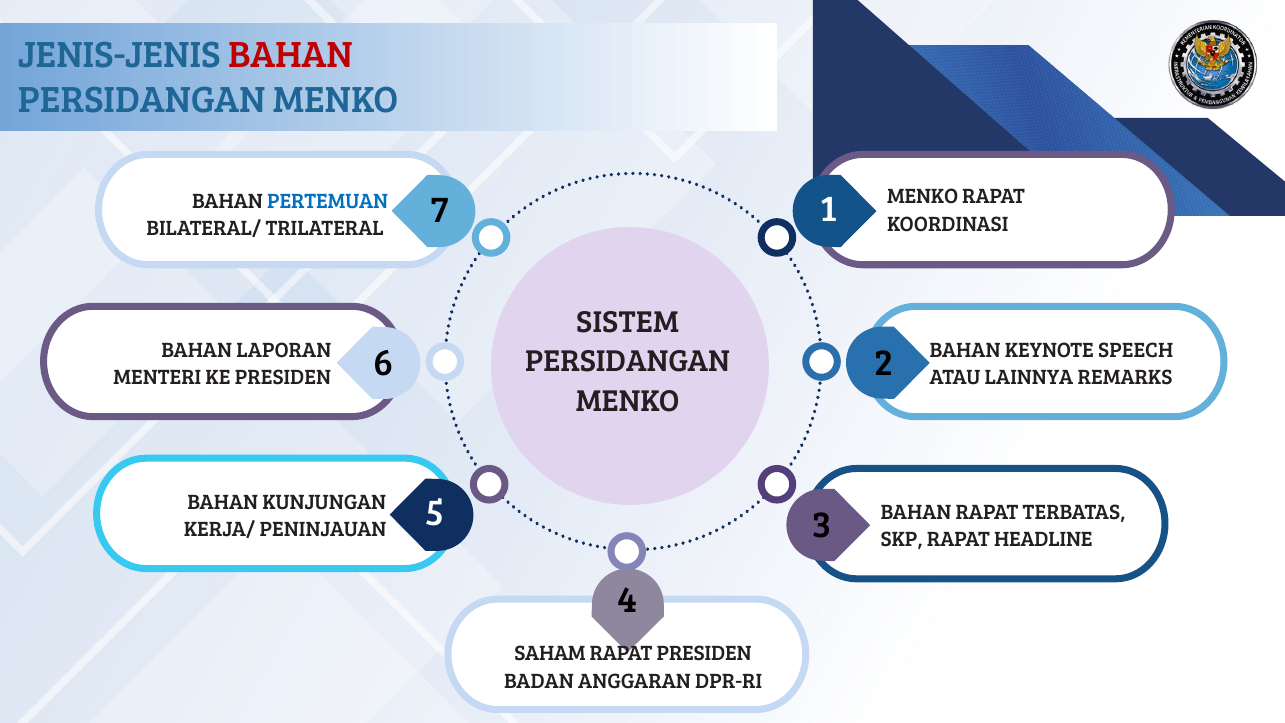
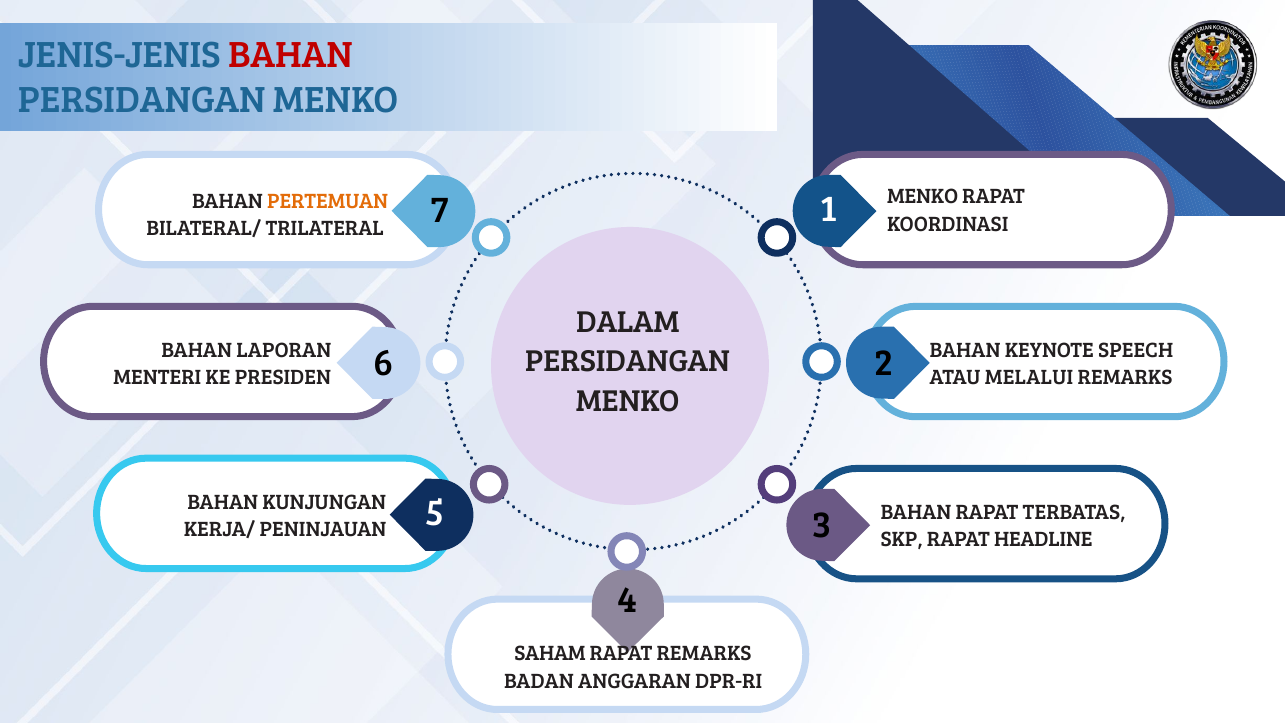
PERTEMUAN colour: blue -> orange (328, 201)
SISTEM: SISTEM -> DALAM (628, 322)
LAINNYA: LAINNYA -> MELALUI (1029, 377)
RAPAT PRESIDEN: PRESIDEN -> REMARKS (704, 654)
